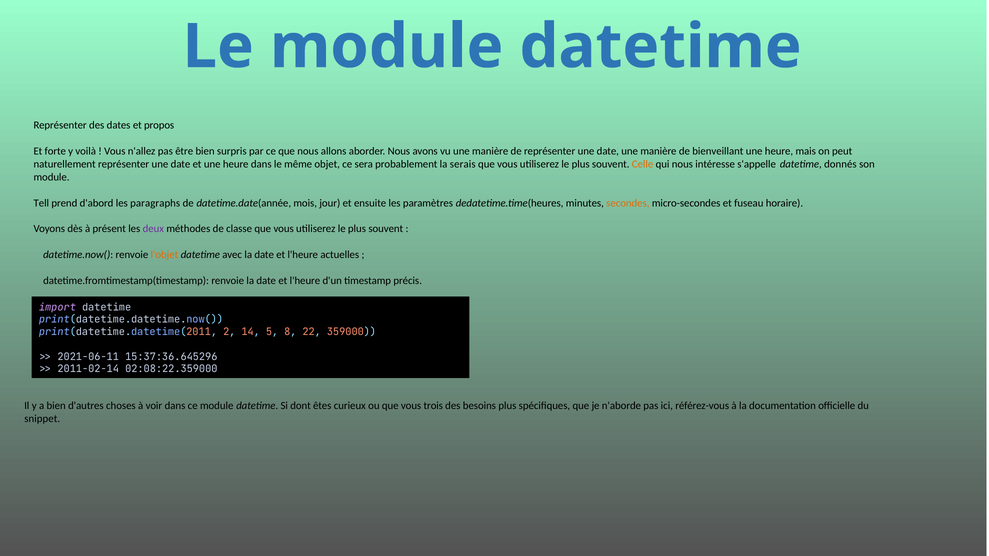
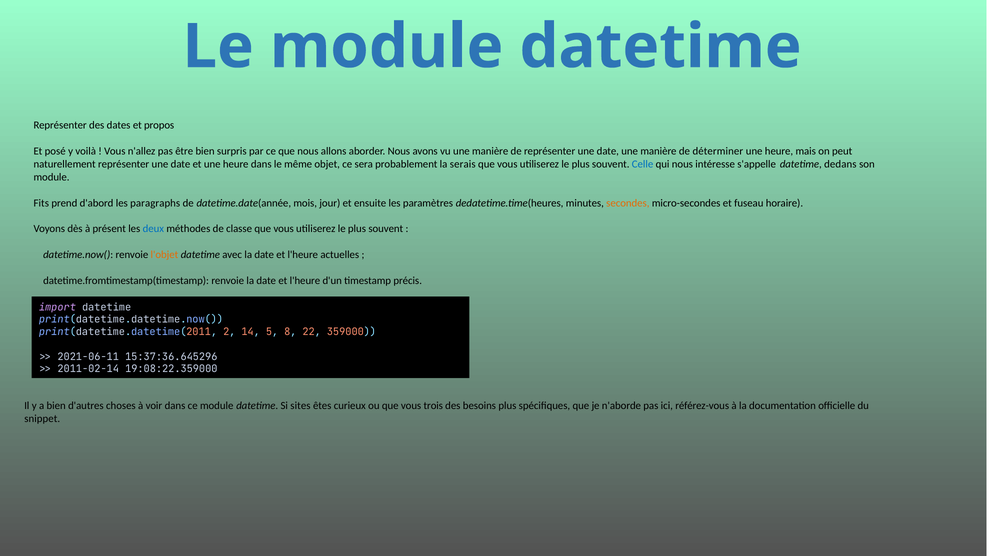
forte: forte -> posé (55, 151)
bienveillant: bienveillant -> déterminer (718, 151)
Celle colour: orange -> blue (643, 164)
donnés: donnés -> dedans (840, 164)
Tell: Tell -> Fits (41, 203)
deux colour: purple -> blue (153, 229)
02:08:22.359000: 02:08:22.359000 -> 19:08:22.359000 (171, 369)
dont: dont -> sites (300, 406)
